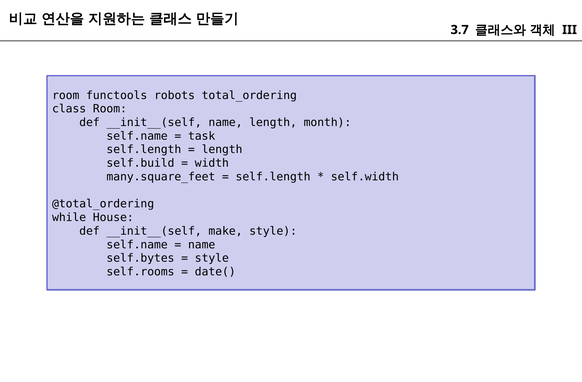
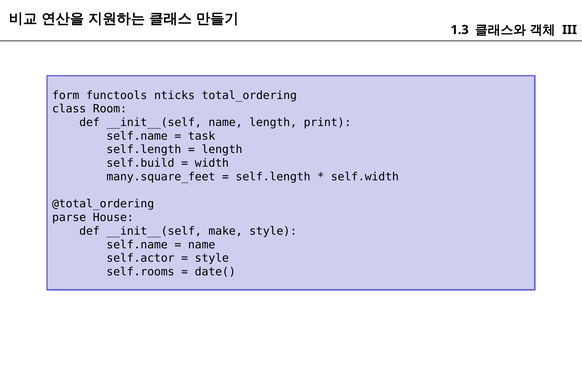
3.7: 3.7 -> 1.3 (460, 30)
room: room -> form (66, 95)
robots: robots -> nticks (175, 95)
month: month -> print (327, 123)
while: while -> parse (69, 218)
self.bytes: self.bytes -> self.actor (140, 258)
